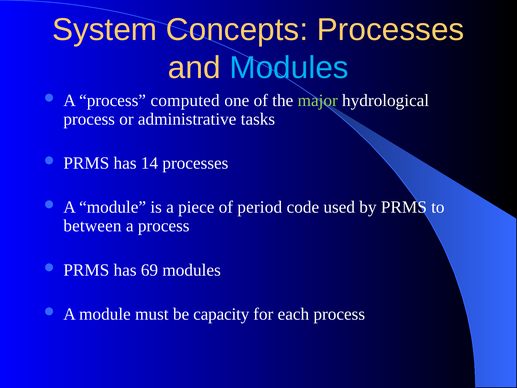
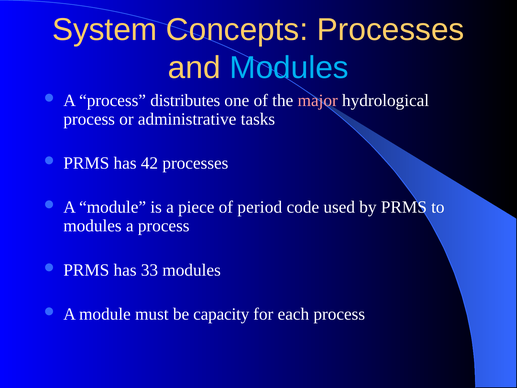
computed: computed -> distributes (185, 100)
major colour: light green -> pink (318, 100)
14: 14 -> 42 (149, 163)
between: between -> modules (92, 226)
69: 69 -> 33 (149, 270)
